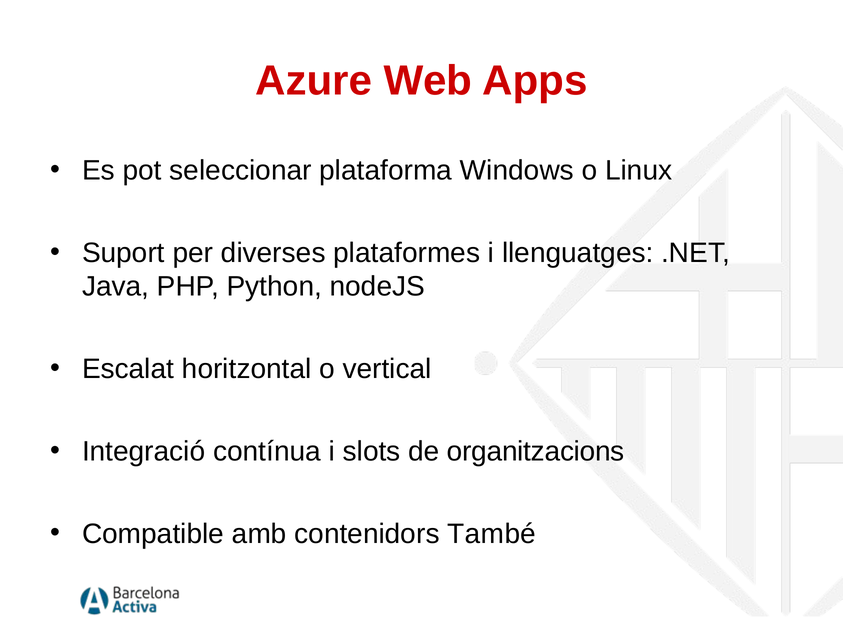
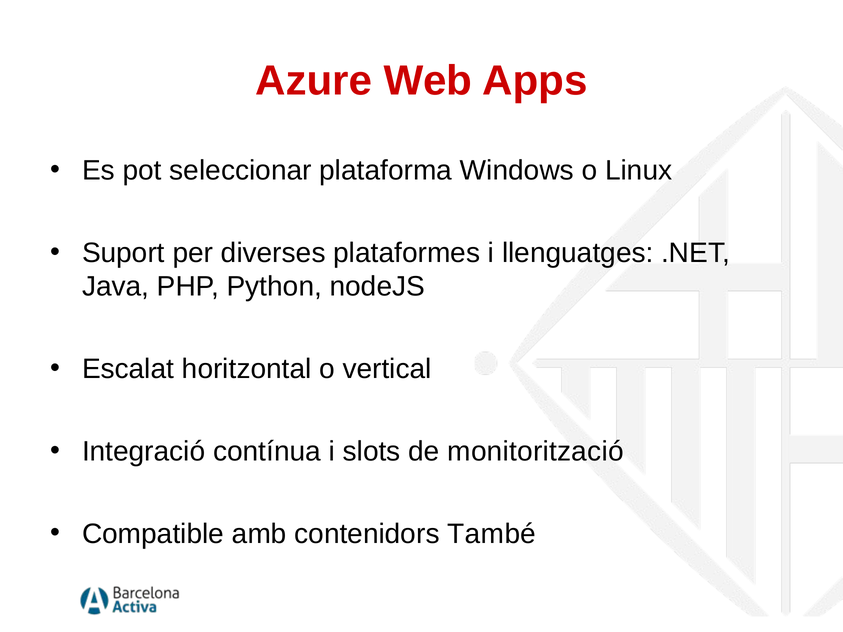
organitzacions: organitzacions -> monitorització (536, 452)
